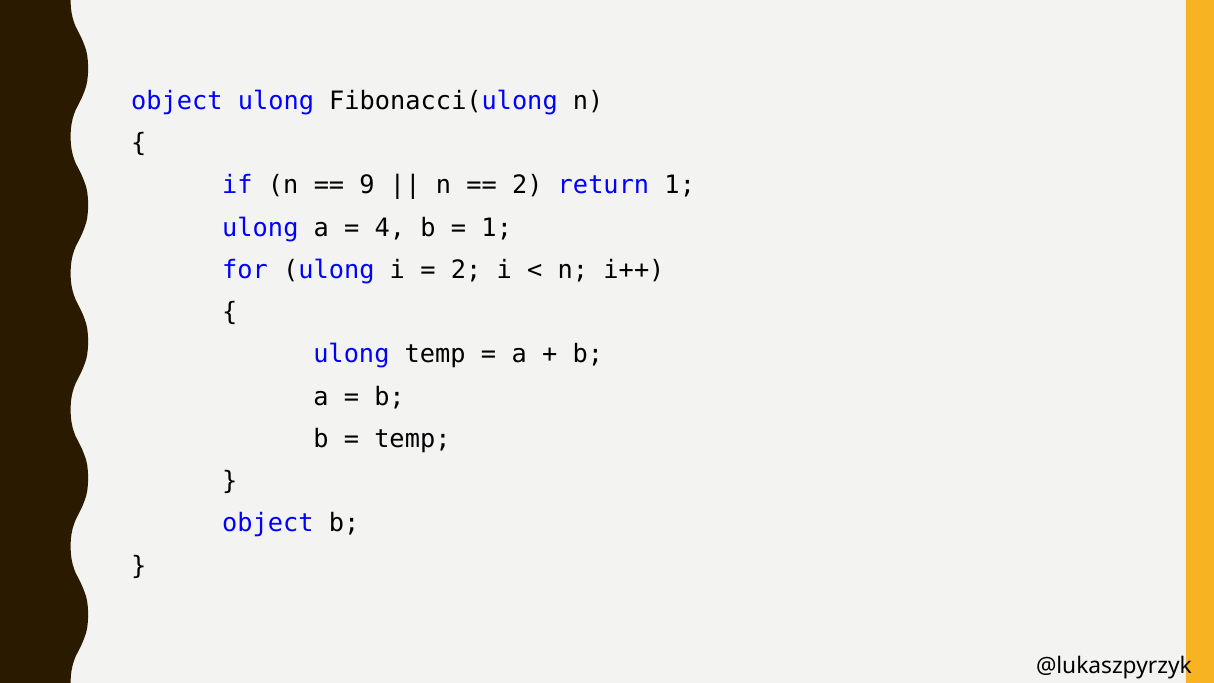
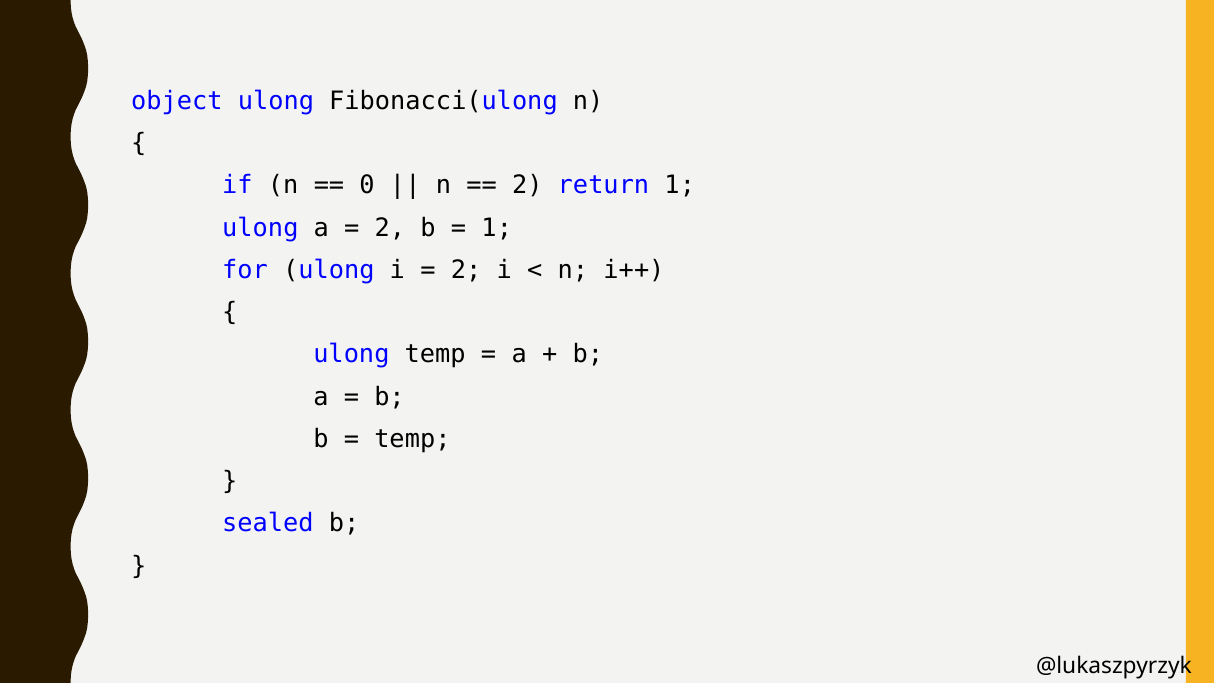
9: 9 -> 0 (367, 186)
4: 4 -> 2 (390, 228)
object: object -> sealed (268, 523)
